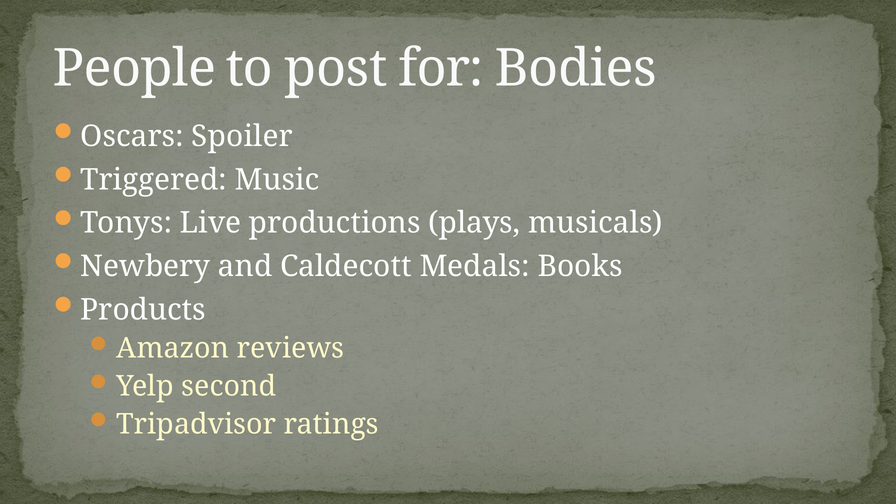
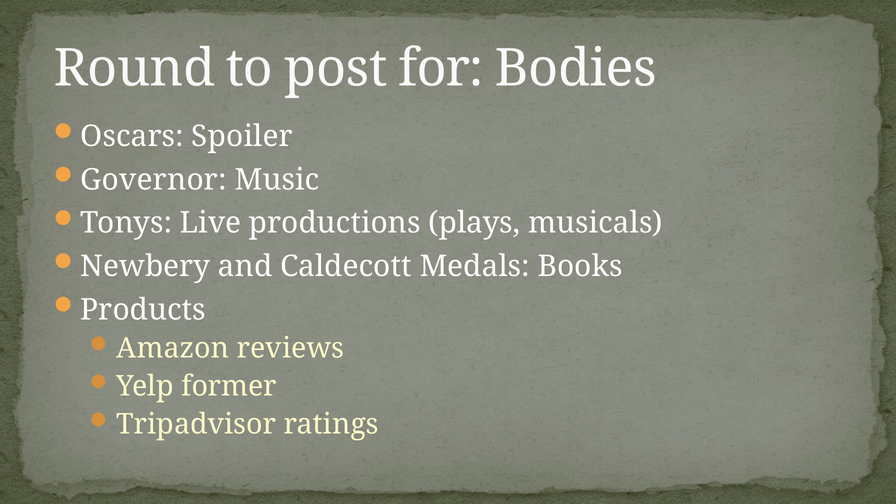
People: People -> Round (134, 69)
Triggered: Triggered -> Governor (154, 180)
second: second -> former (229, 386)
